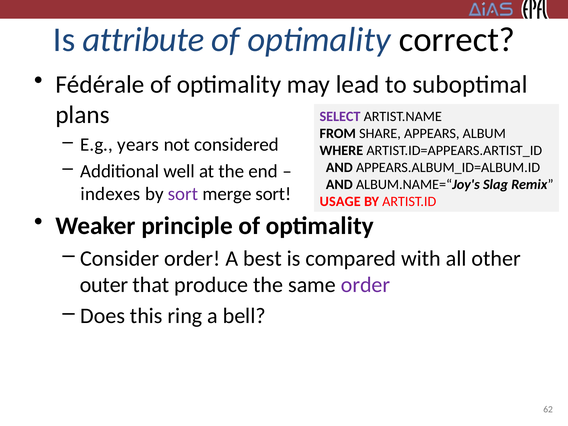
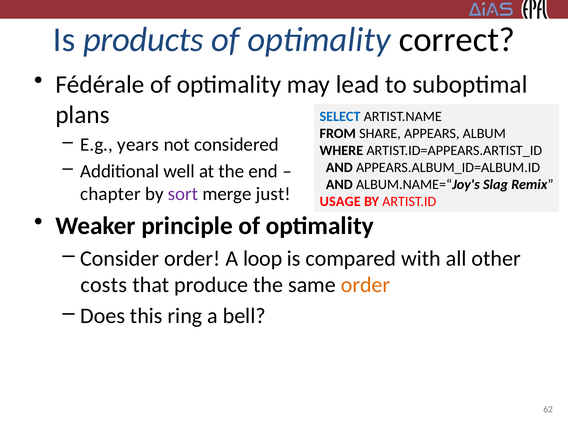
attribute: attribute -> products (143, 40)
SELECT colour: purple -> blue (340, 116)
indexes: indexes -> chapter (110, 194)
merge sort: sort -> just (273, 194)
best: best -> loop (263, 258)
outer: outer -> costs (104, 285)
order colour: purple -> orange (365, 285)
